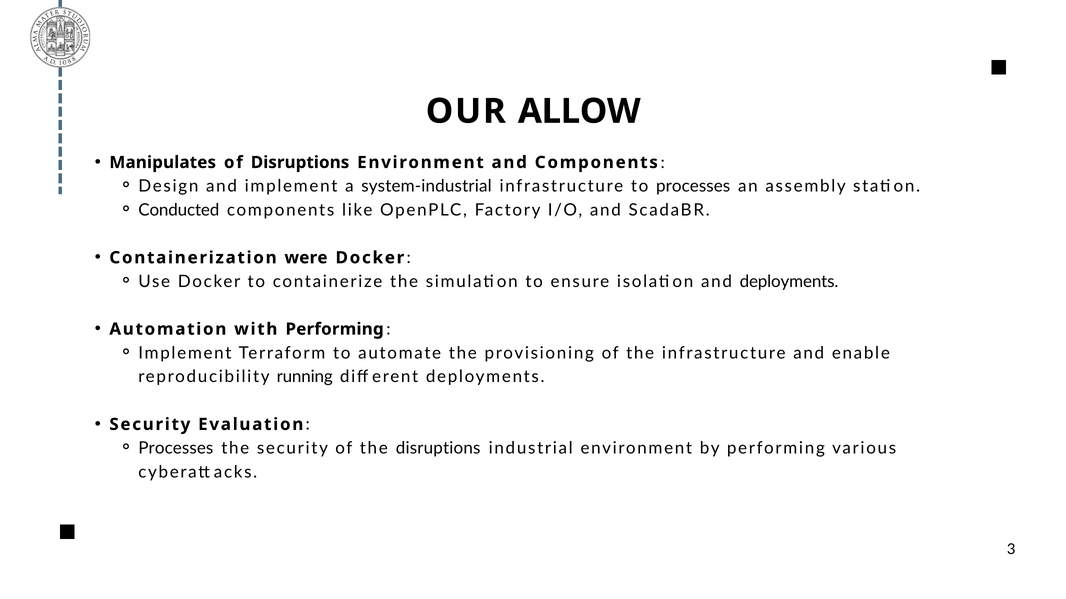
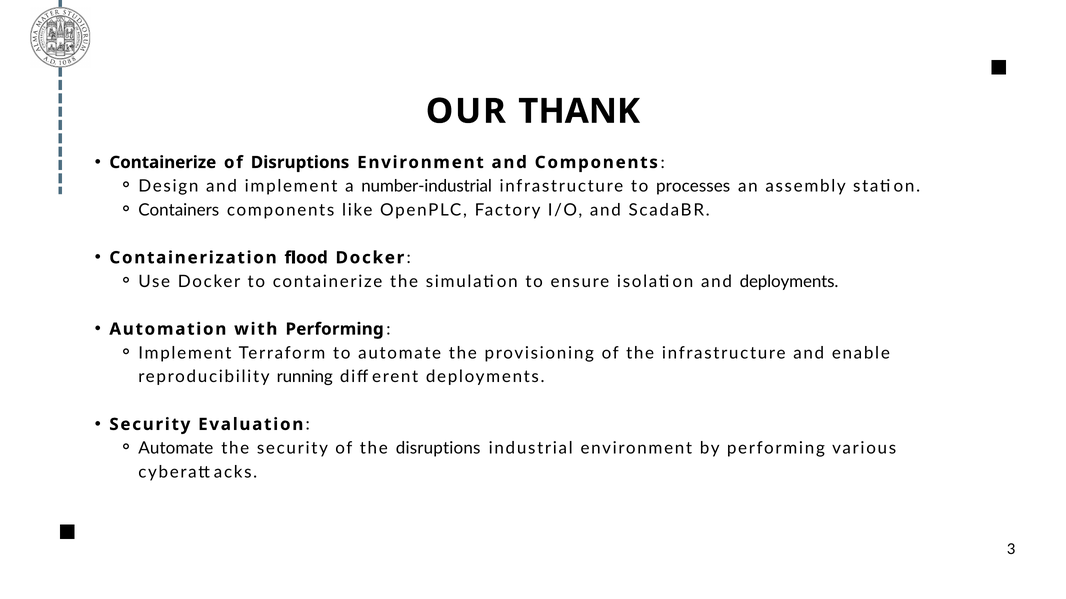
ALLOW: ALLOW -> THANK (579, 111)
Manipulates: Manipulates -> Containerize (163, 163)
system-industrial: system-industrial -> number-industrial (427, 186)
Conducted: Conducted -> Containers (179, 210)
were: were -> flood (306, 258)
Processes: Processes -> Automate (176, 449)
